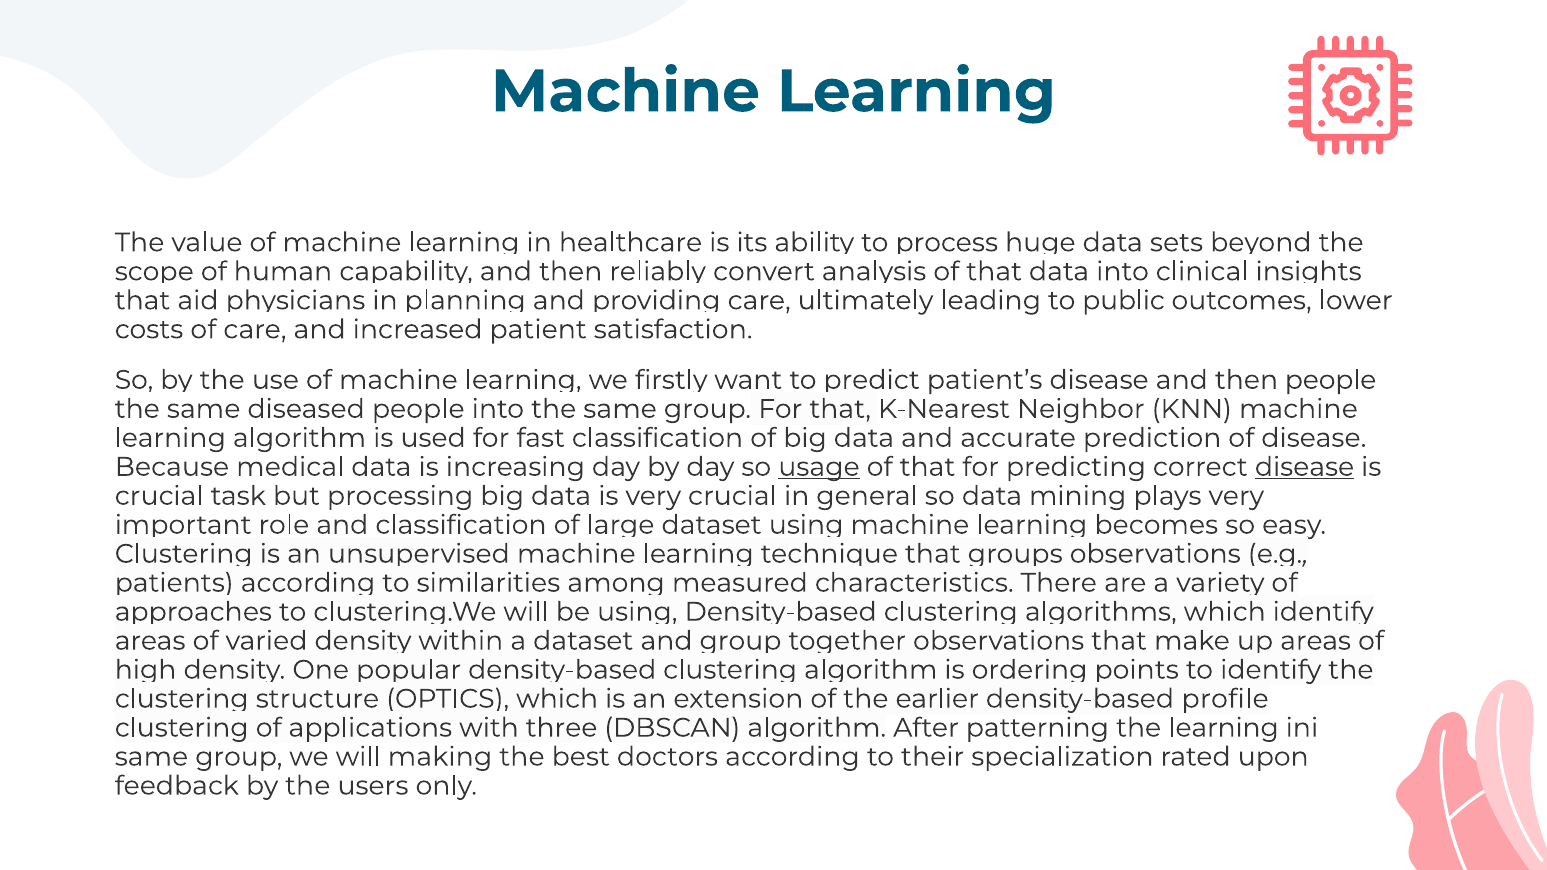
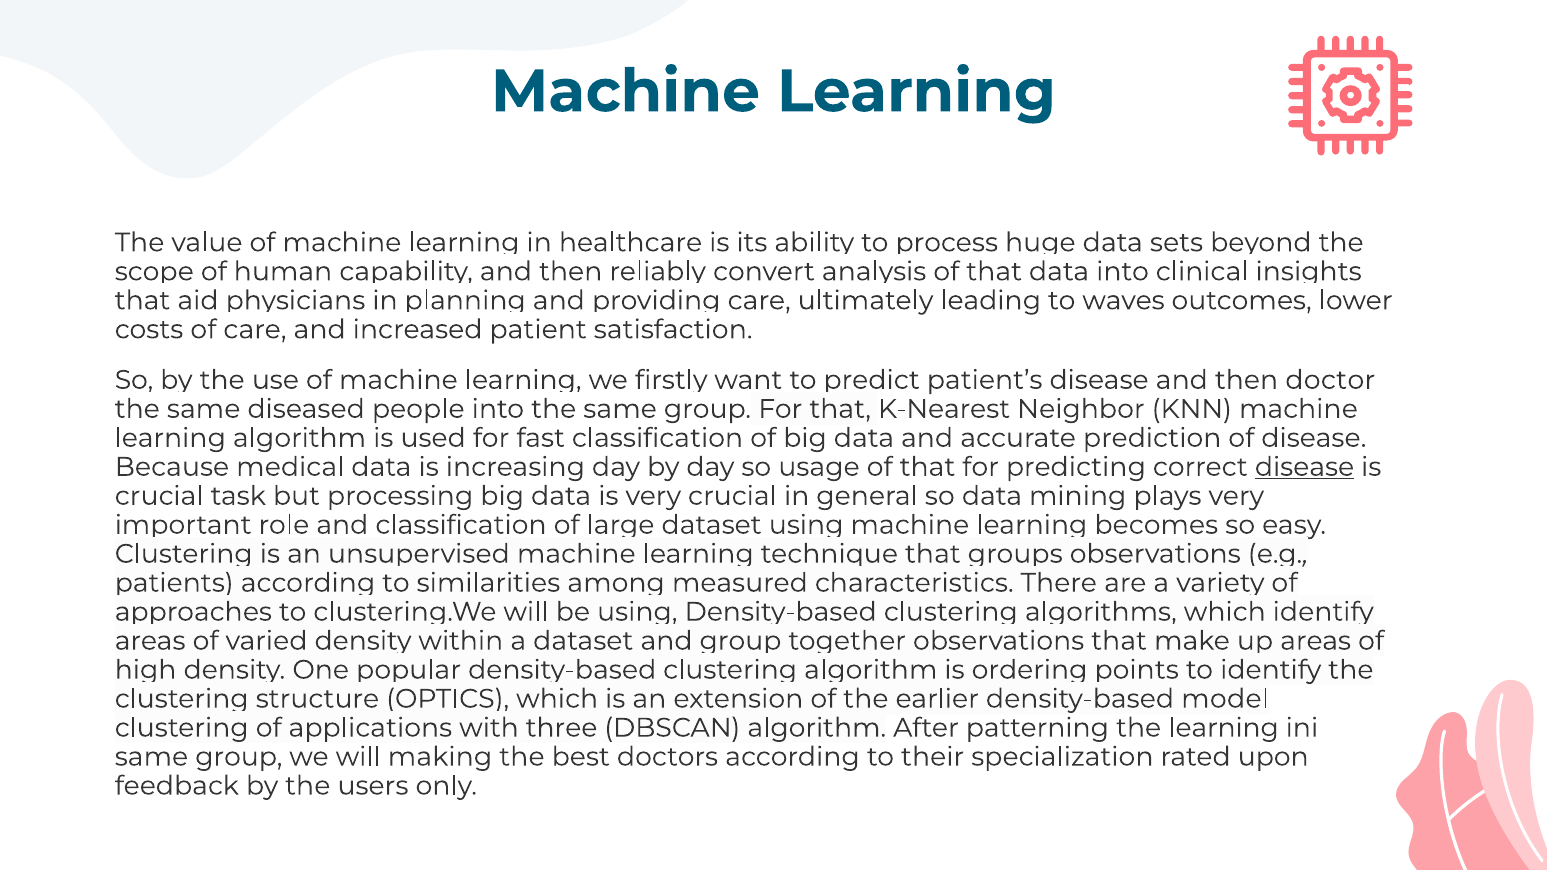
public: public -> waves (1123, 301)
then people: people -> doctor (1330, 380)
usage underline: present -> none (819, 467)
profile: profile -> model (1225, 699)
